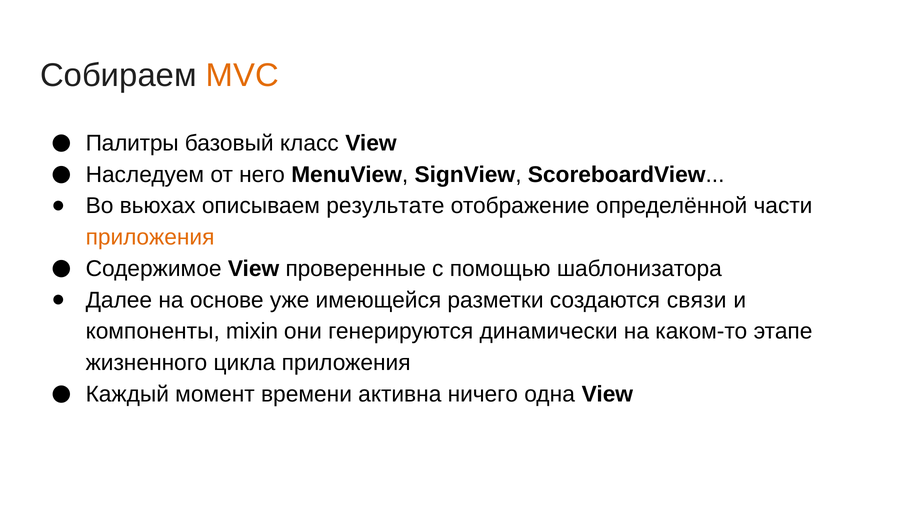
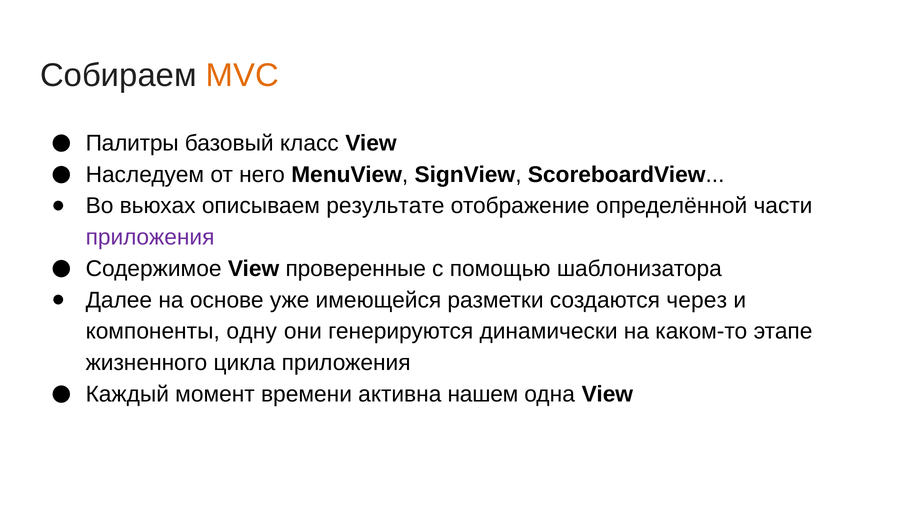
приложения colour: orange -> purple (150, 237)
связи: связи -> через (697, 300)
mixin: mixin -> одну (252, 331)
ничего: ничего -> нашем (483, 394)
